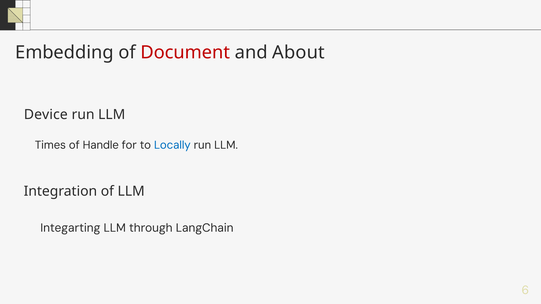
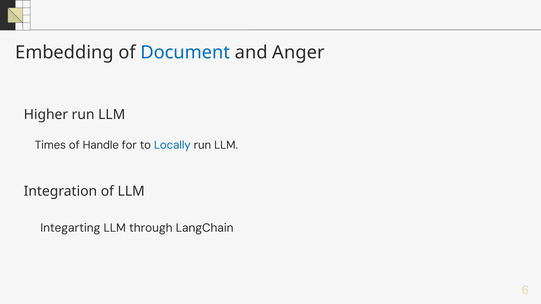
Document colour: red -> blue (185, 52)
About: About -> Anger (299, 52)
Device: Device -> Higher (46, 115)
